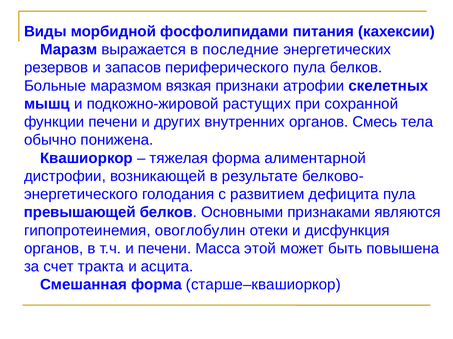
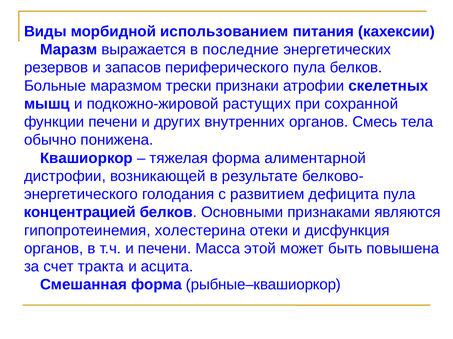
фосфолипидами: фосфолипидами -> использованием (224, 32)
вязкая: вязкая -> трески (189, 86)
превышающей: превышающей -> концентрацией (80, 213)
овоглобулин: овоглобулин -> холестерина (200, 231)
старше–квашиоркор: старше–квашиоркор -> рыбные–квашиоркор (263, 285)
